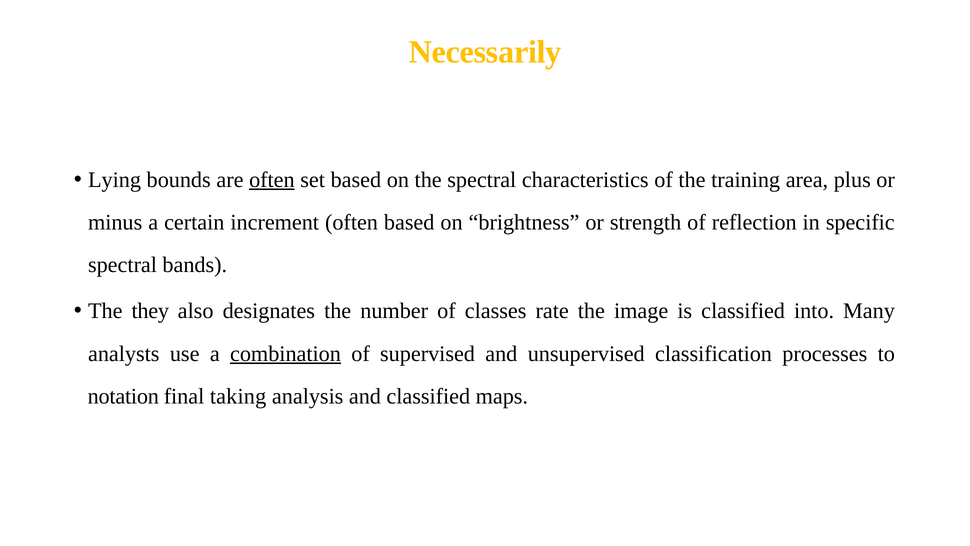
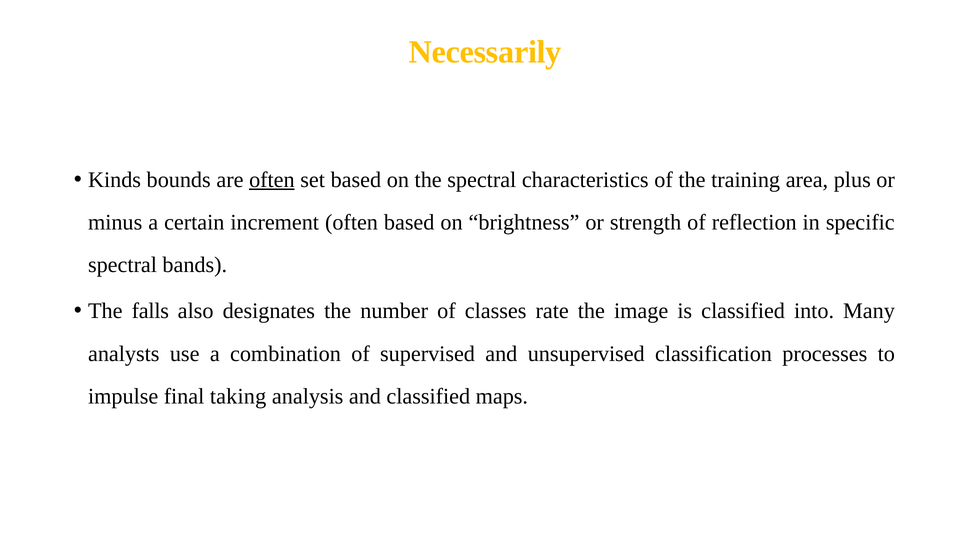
Lying: Lying -> Kinds (115, 180)
they: they -> falls (150, 311)
combination underline: present -> none (286, 353)
notation: notation -> impulse (123, 396)
